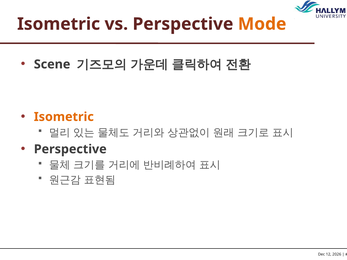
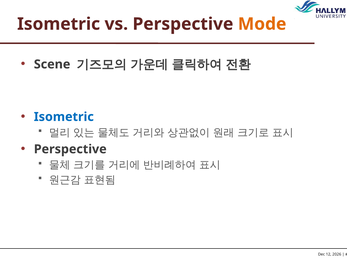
Isometric colour: orange -> blue (64, 117)
